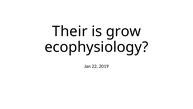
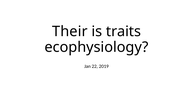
grow: grow -> traits (123, 31)
